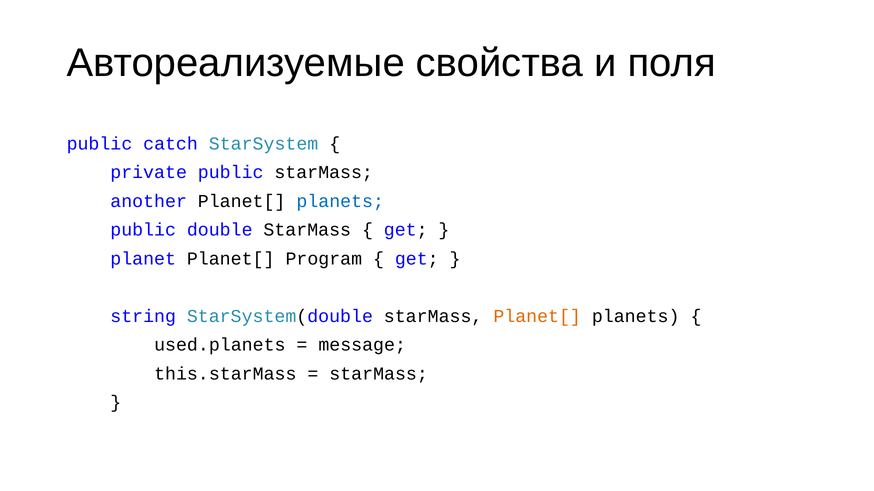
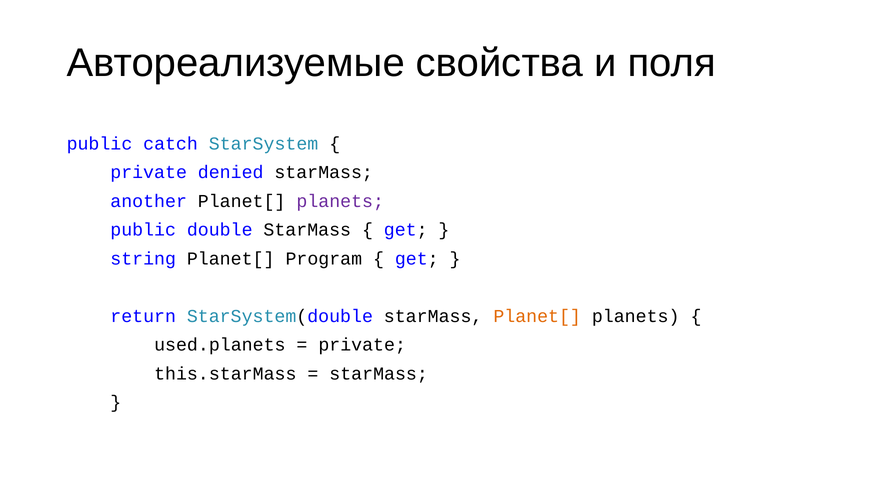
private public: public -> denied (231, 173)
planets colour: blue -> purple (340, 201)
planet: planet -> string (143, 259)
string: string -> return (143, 316)
message: message -> private (362, 345)
